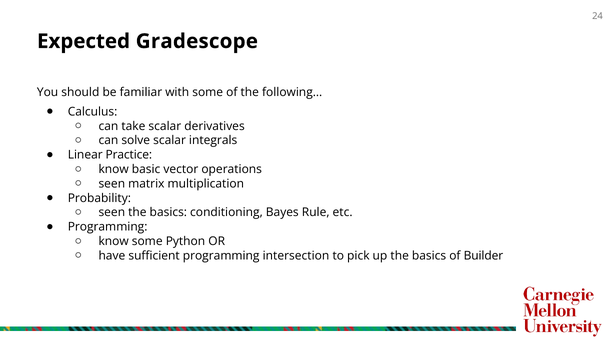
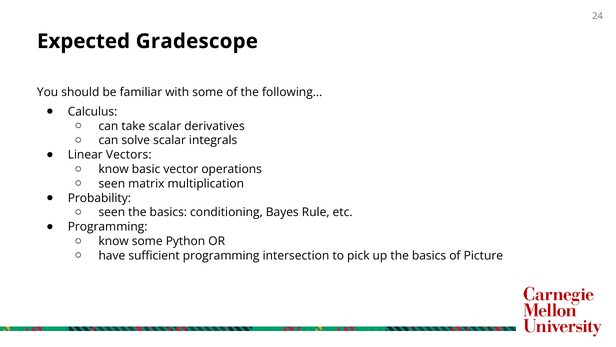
Practice: Practice -> Vectors (129, 155)
Builder: Builder -> Picture (483, 255)
